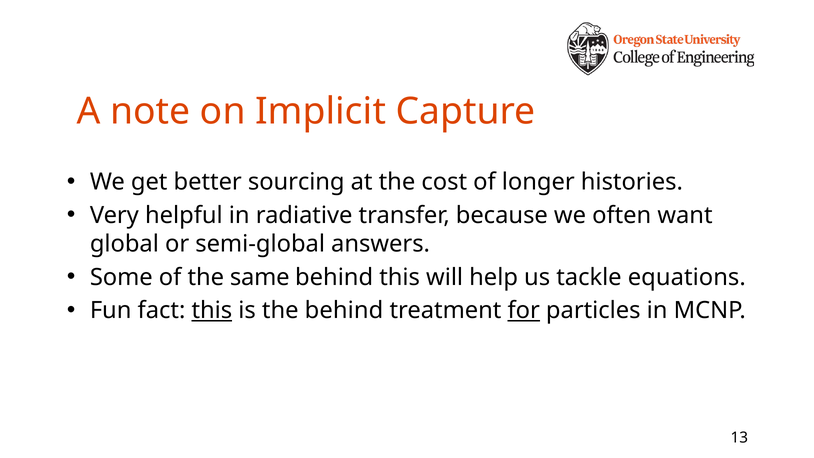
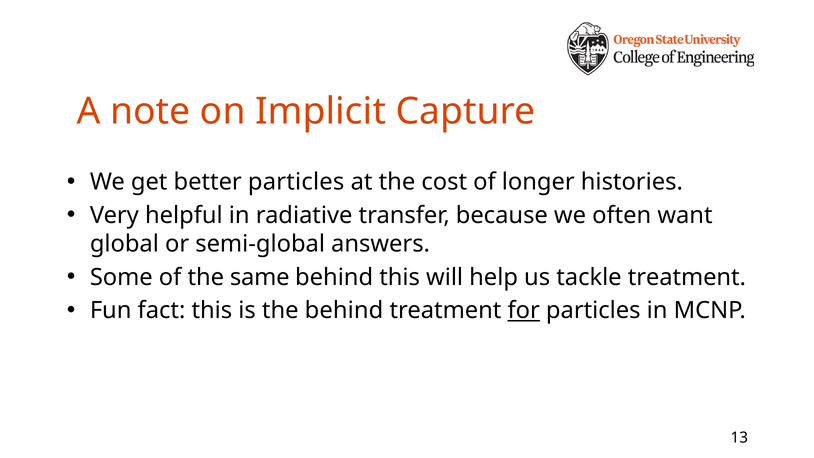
better sourcing: sourcing -> particles (296, 182)
tackle equations: equations -> treatment (687, 277)
this underline: present -> none (212, 310)
